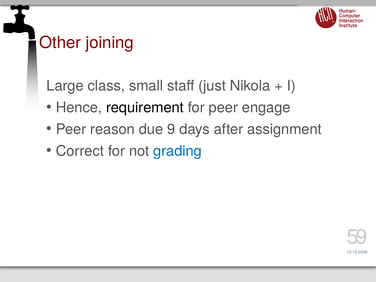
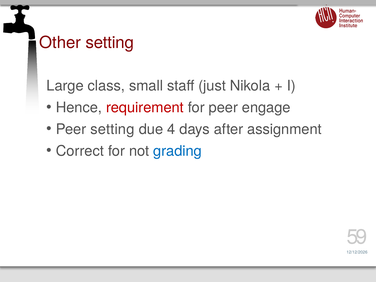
Other joining: joining -> setting (110, 43)
requirement colour: black -> red (145, 107)
Peer reason: reason -> setting (112, 129)
9: 9 -> 4 (171, 129)
